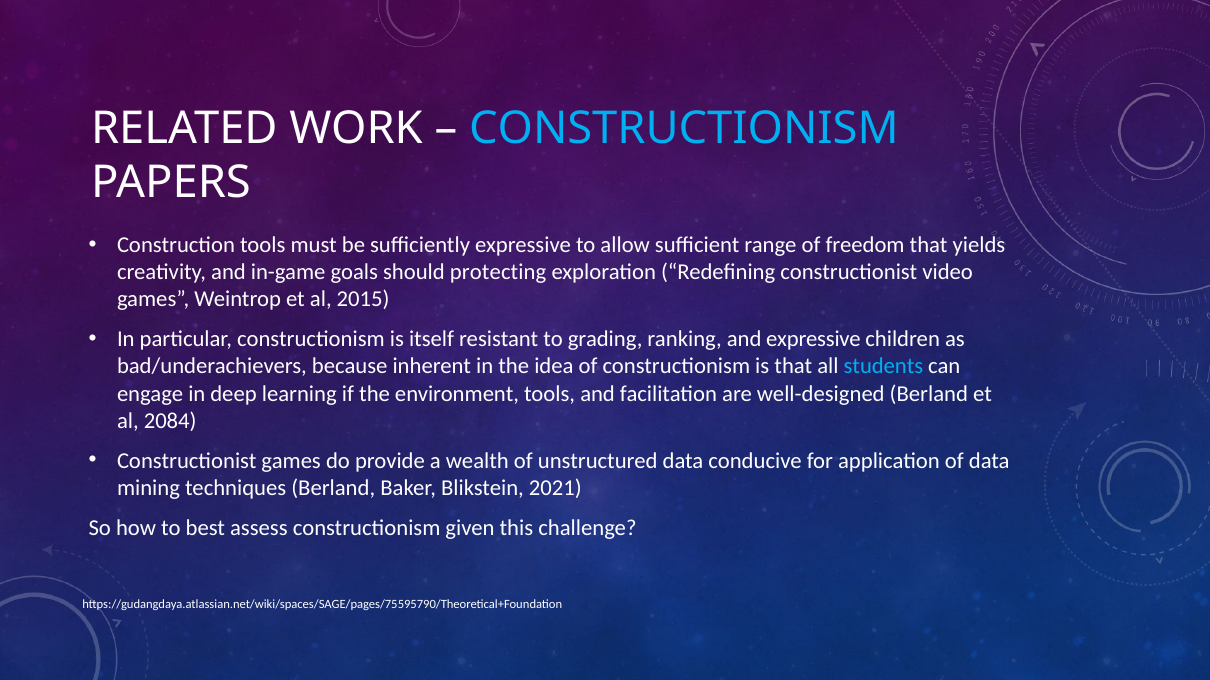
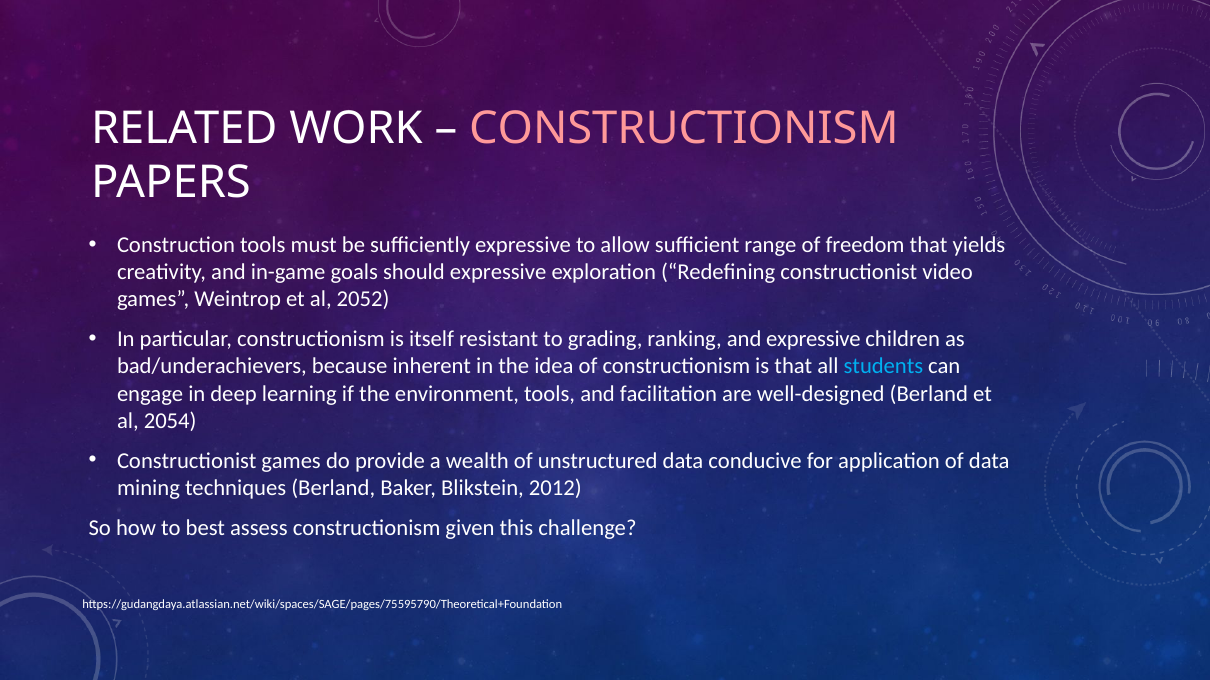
CONSTRUCTIONISM colour: light blue -> pink (684, 128)
should protecting: protecting -> expressive (498, 272)
2015: 2015 -> 2052 (363, 300)
2084: 2084 -> 2054 (170, 421)
2021: 2021 -> 2012 (555, 488)
